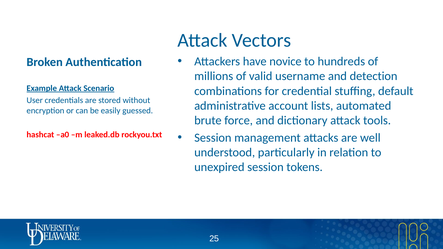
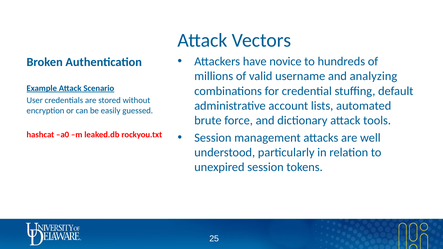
detection: detection -> analyzing (373, 76)
